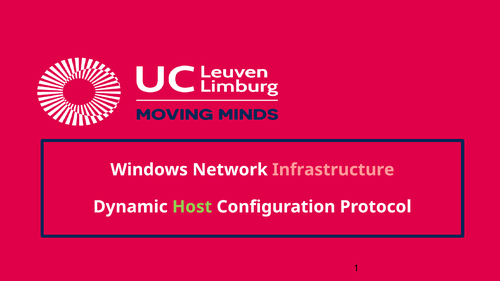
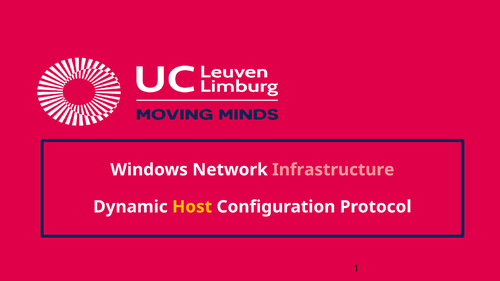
Host colour: light green -> yellow (192, 207)
